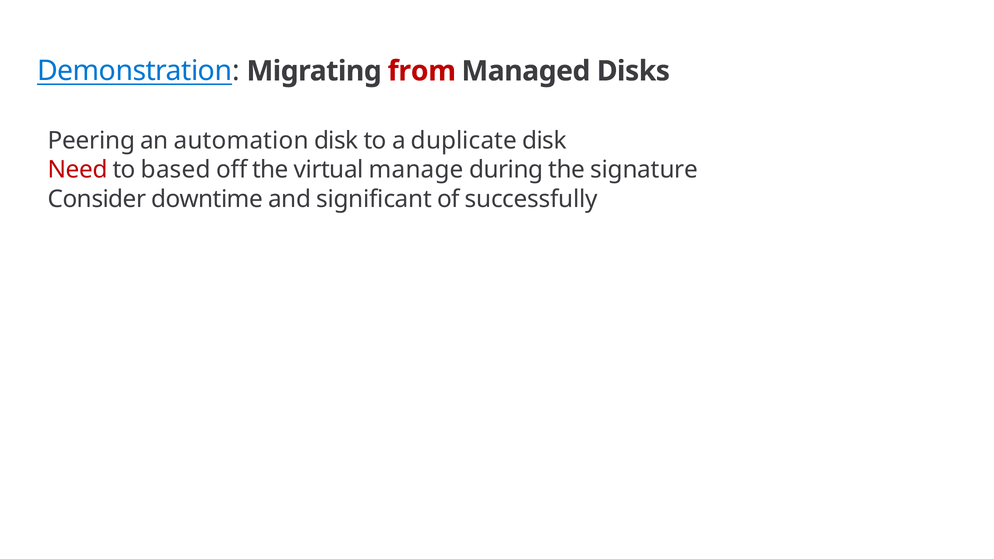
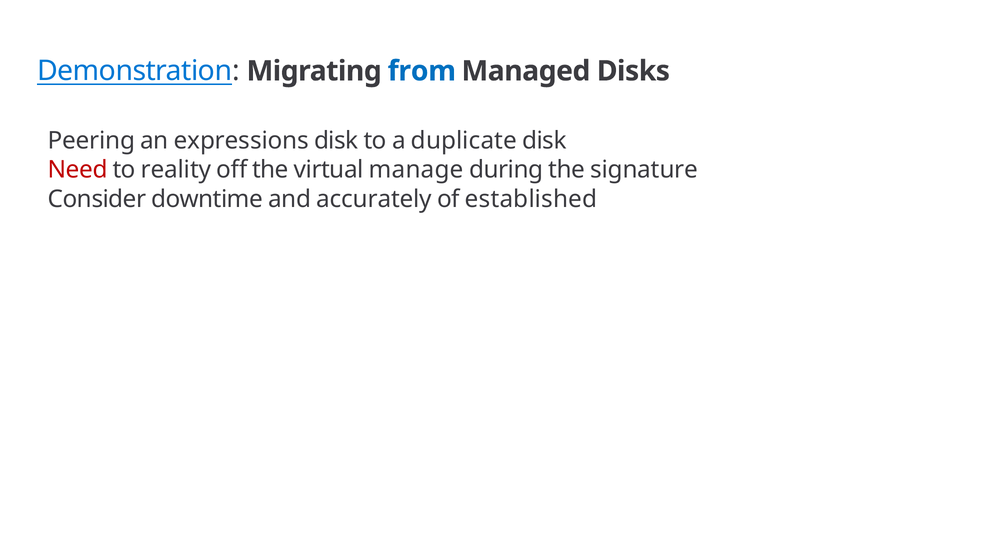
from colour: red -> blue (422, 71)
automation: automation -> expressions (241, 141)
based: based -> reality (176, 170)
significant: significant -> accurately (374, 199)
successfully: successfully -> established (531, 199)
